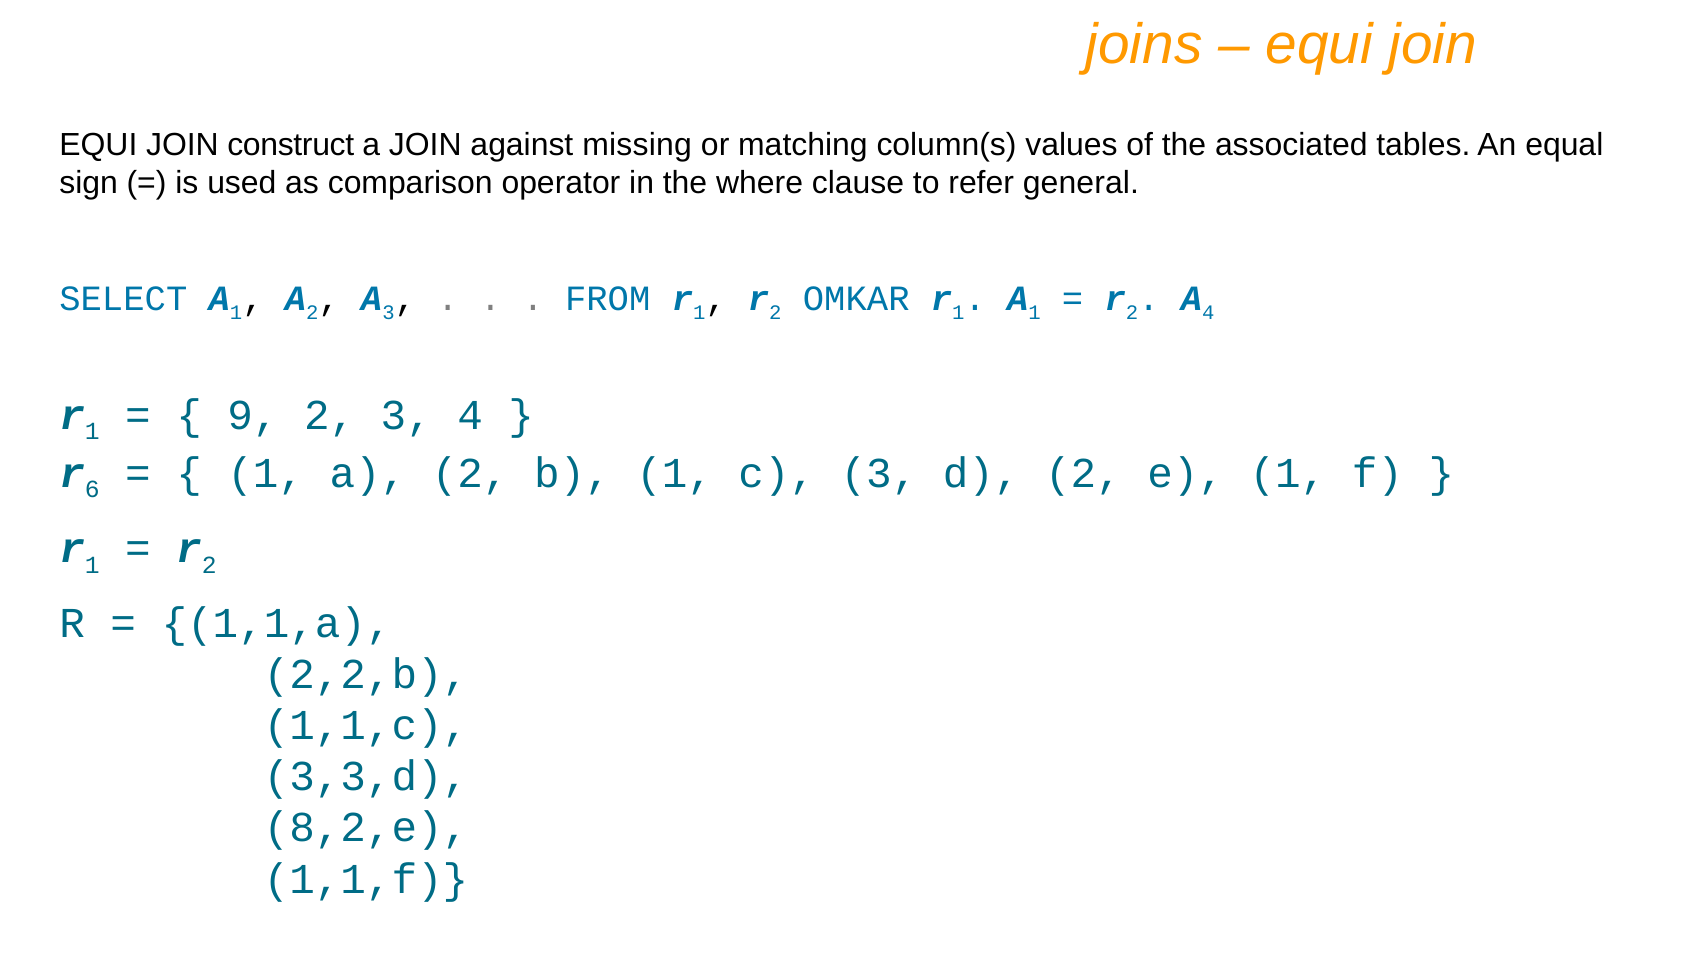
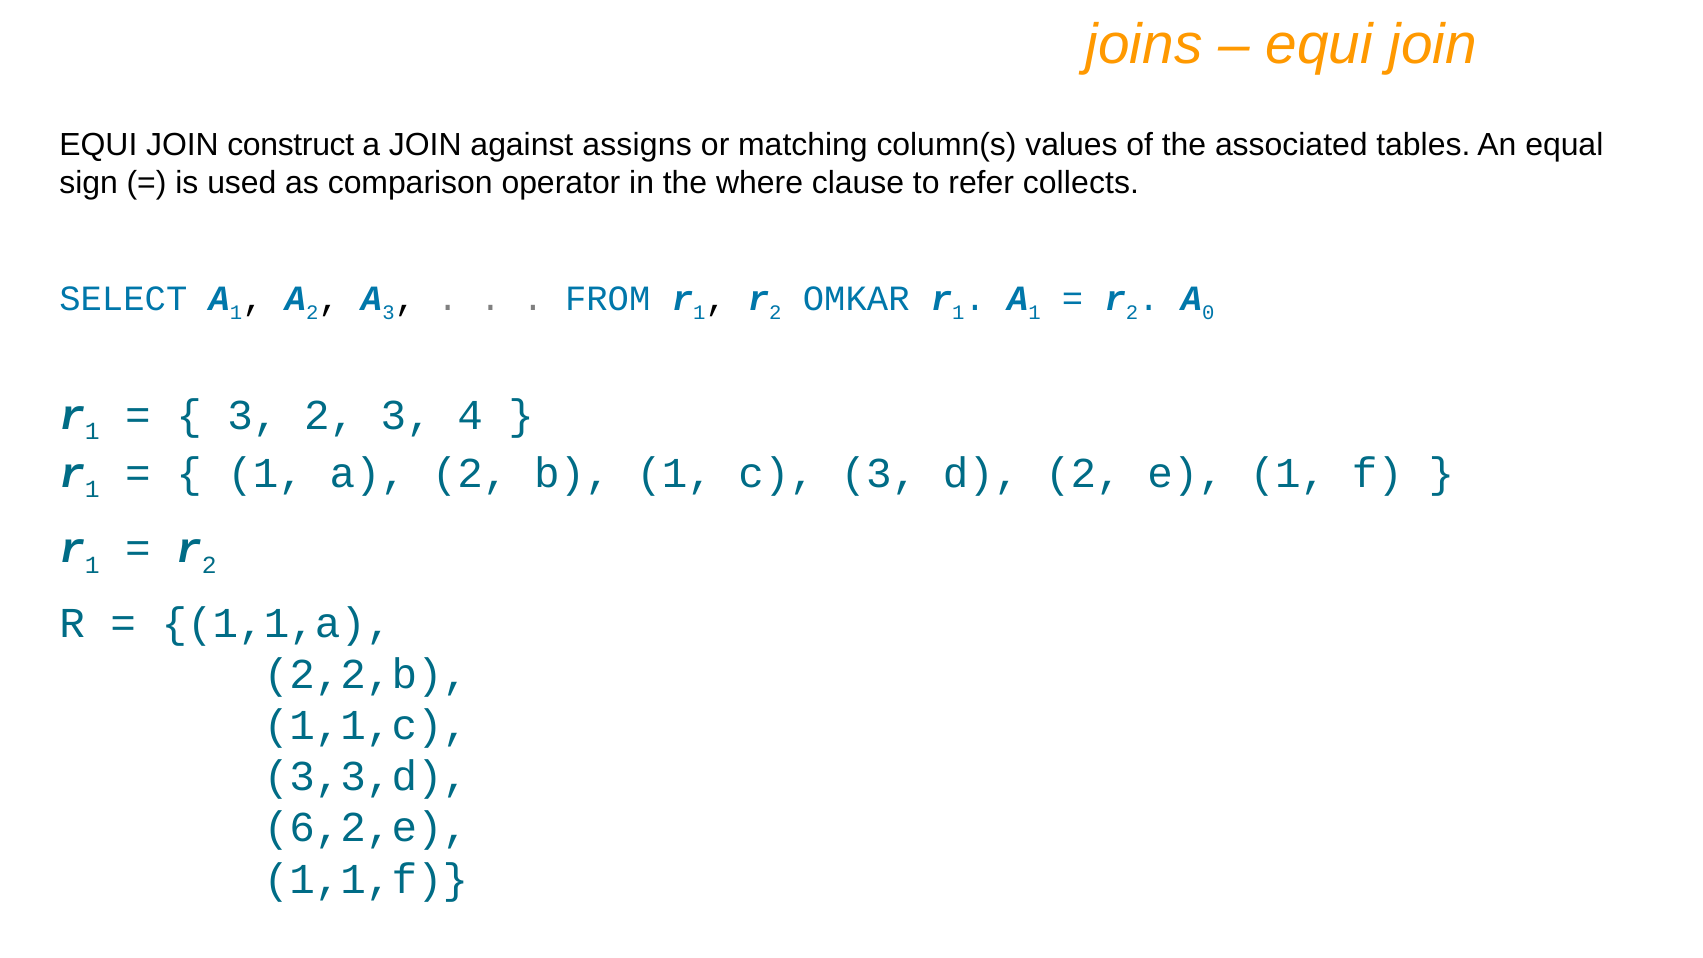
missing: missing -> assigns (637, 145)
general: general -> collects (1081, 183)
A 4: 4 -> 0 (1208, 313)
9: 9 -> 3 (253, 415)
6: 6 -> 1 (92, 490)
8,2,e: 8,2,e -> 6,2,e (366, 828)
